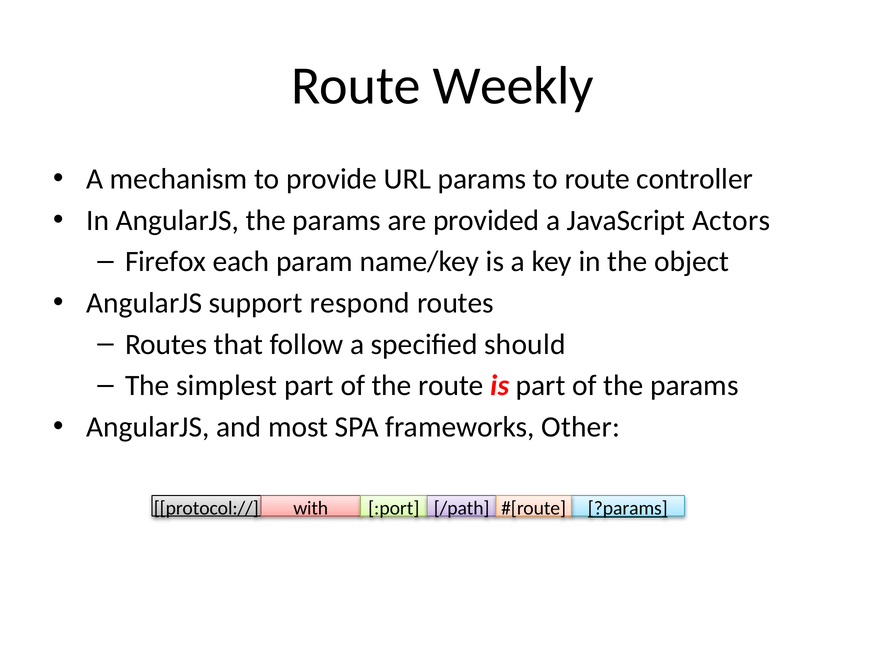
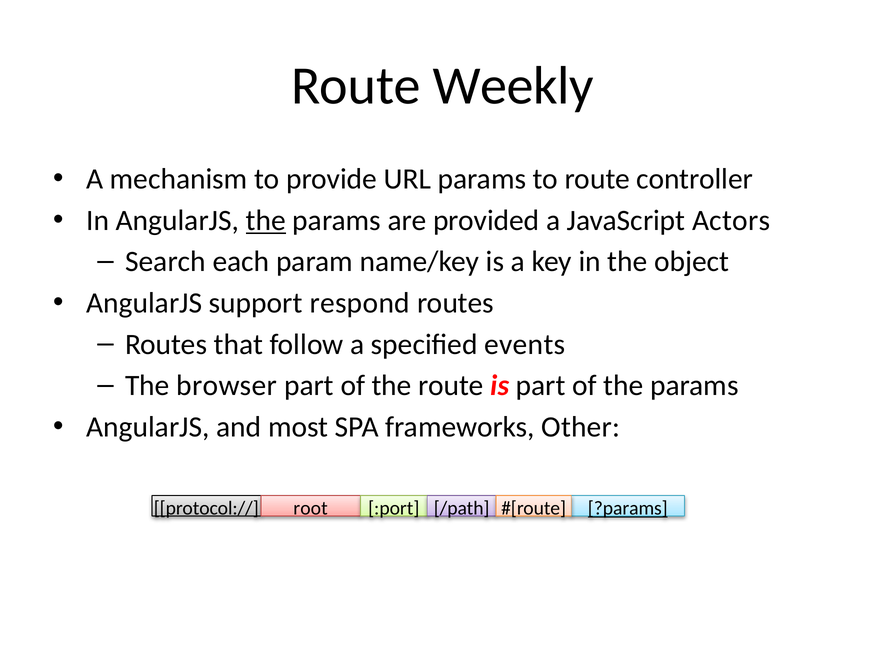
the underline: none -> present (266, 220)
Firefox: Firefox -> Search (165, 262)
should: should -> events (525, 344)
simplest: simplest -> browser (227, 386)
with: with -> root (311, 508)
